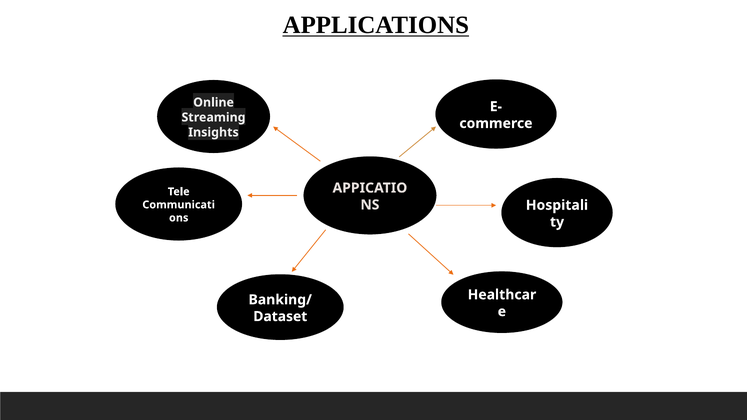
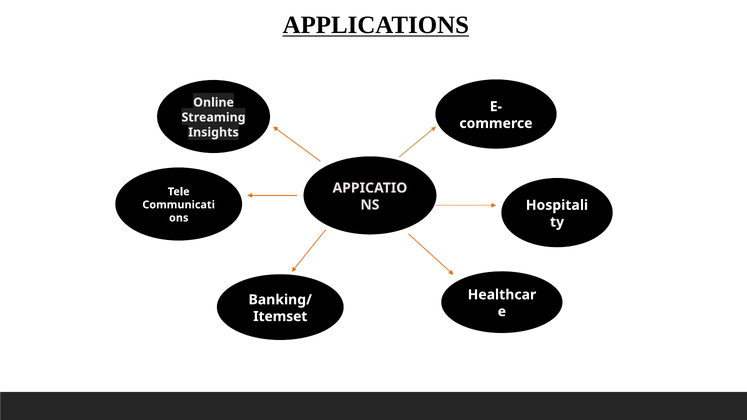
Dataset: Dataset -> Itemset (280, 317)
